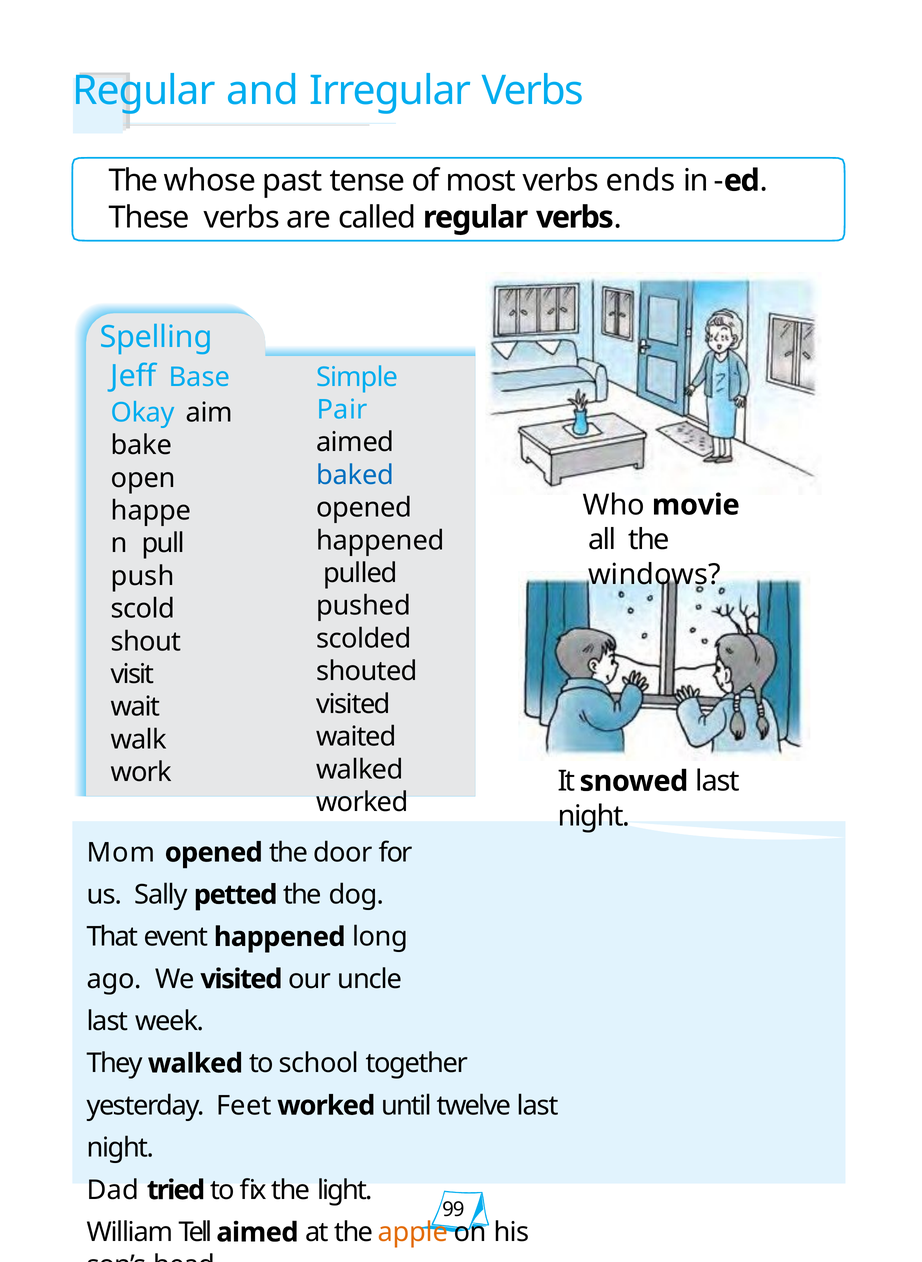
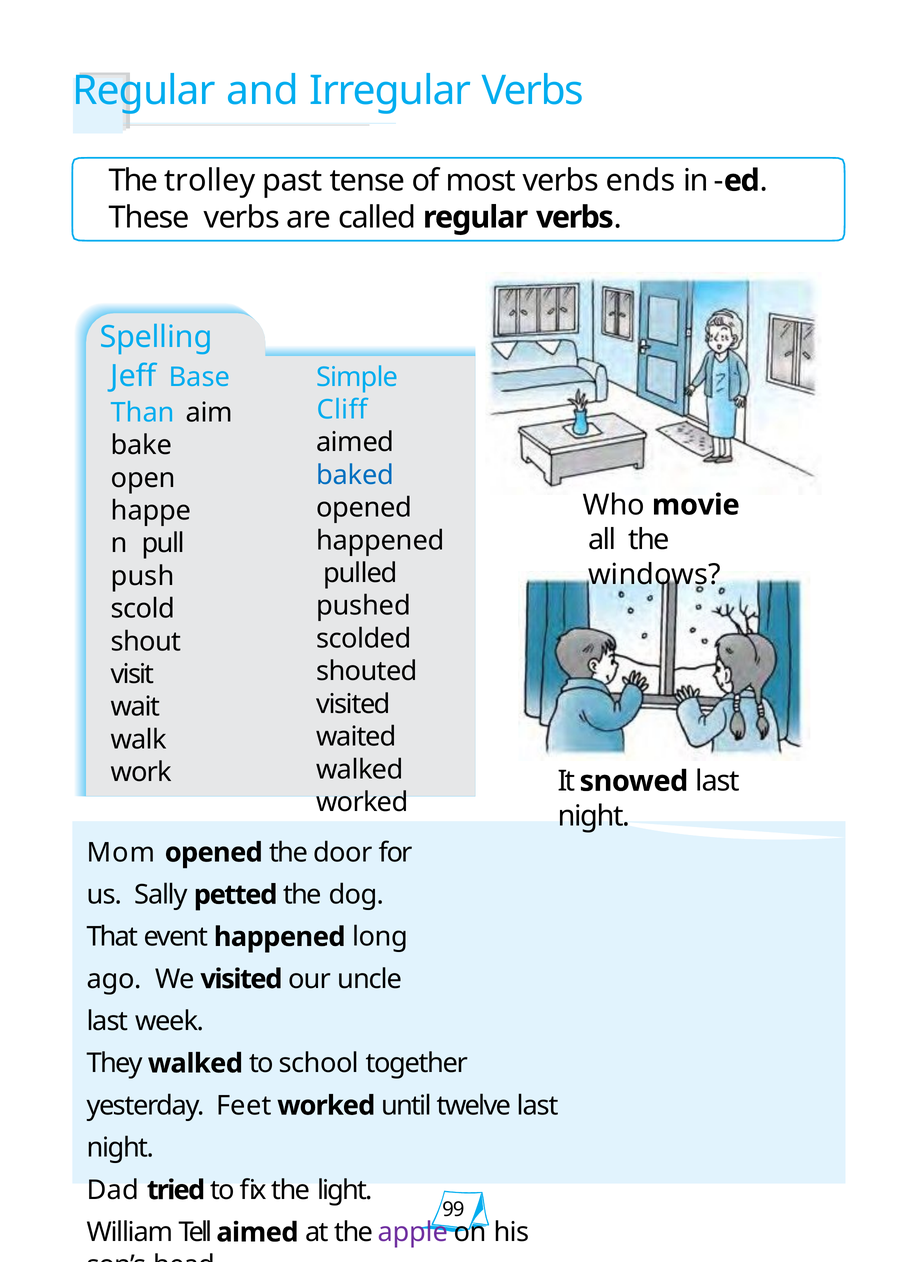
whose: whose -> trolley (210, 181)
Pair: Pair -> Cliff (342, 410)
Okay: Okay -> Than (143, 413)
apple colour: orange -> purple (413, 1232)
